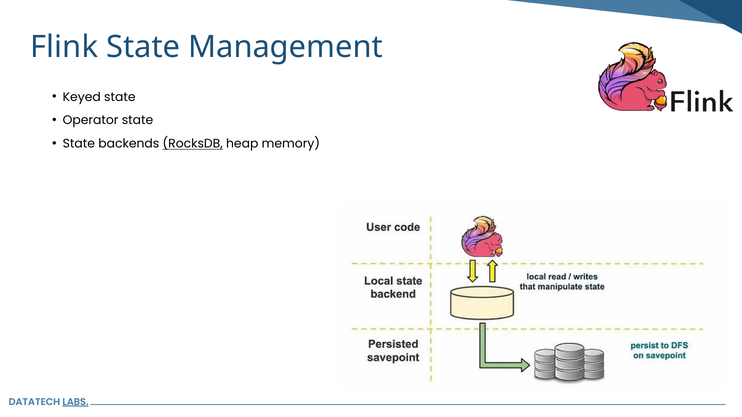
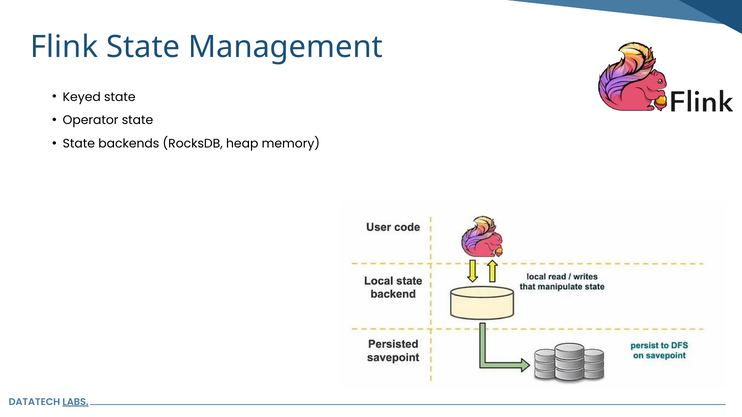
RocksDB underline: present -> none (193, 144)
